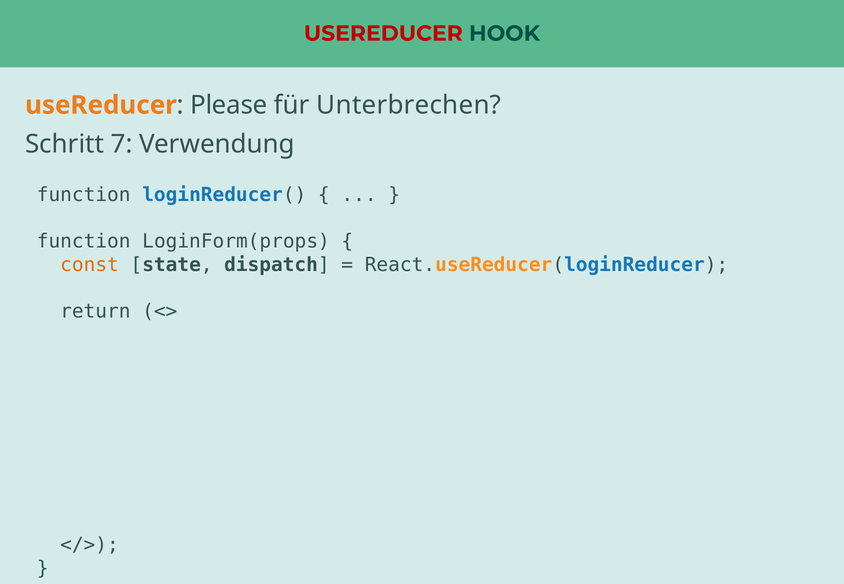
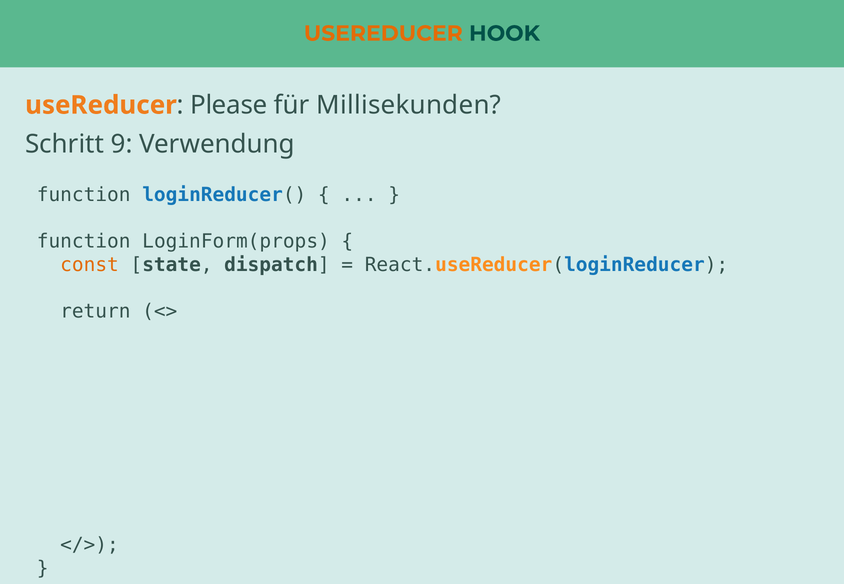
USEREDUCER colour: red -> orange (383, 33)
Unterbrechen: Unterbrechen -> Millisekunden (409, 105)
7: 7 -> 9 (122, 144)
